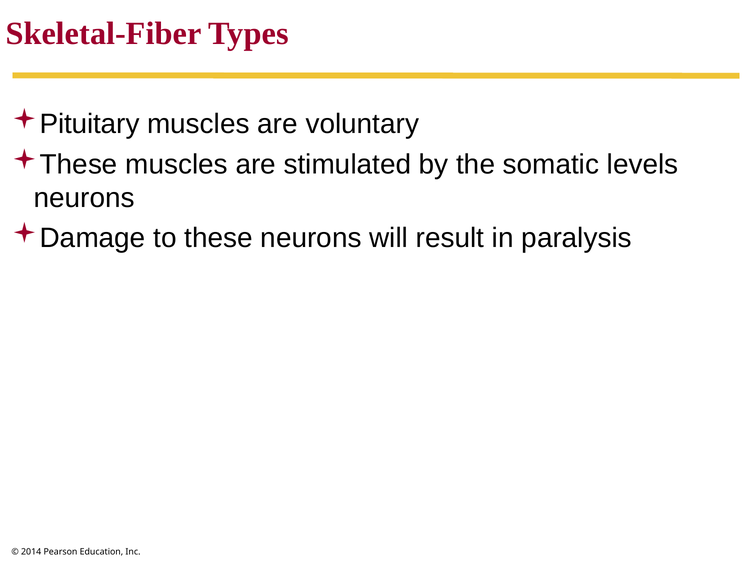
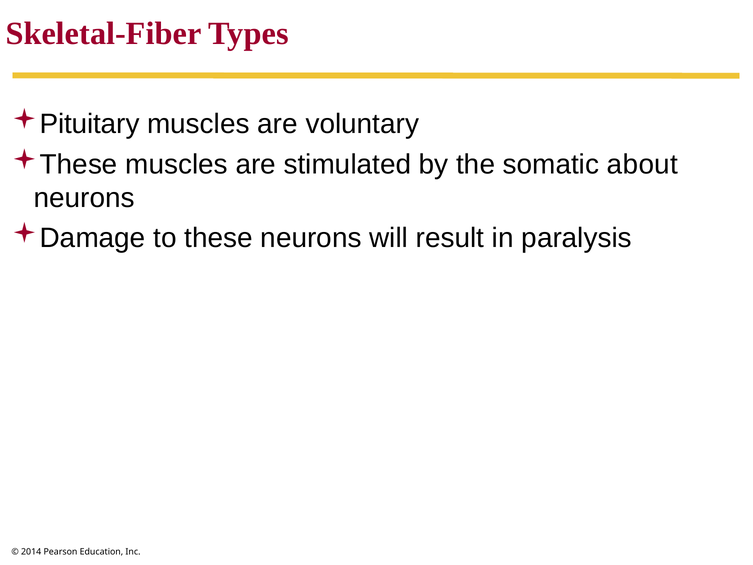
levels: levels -> about (642, 164)
